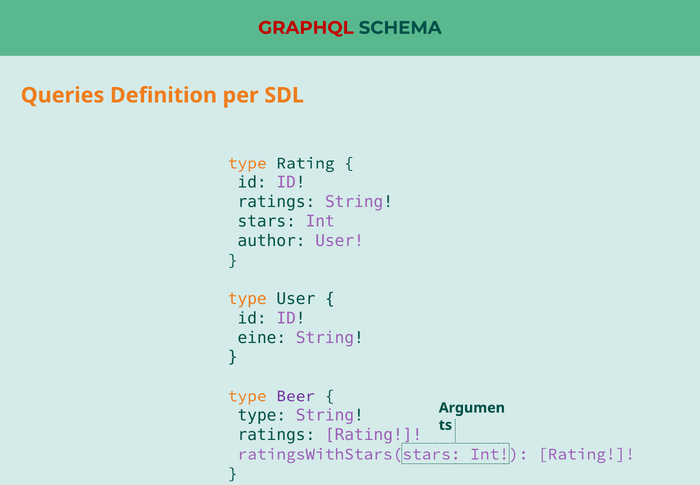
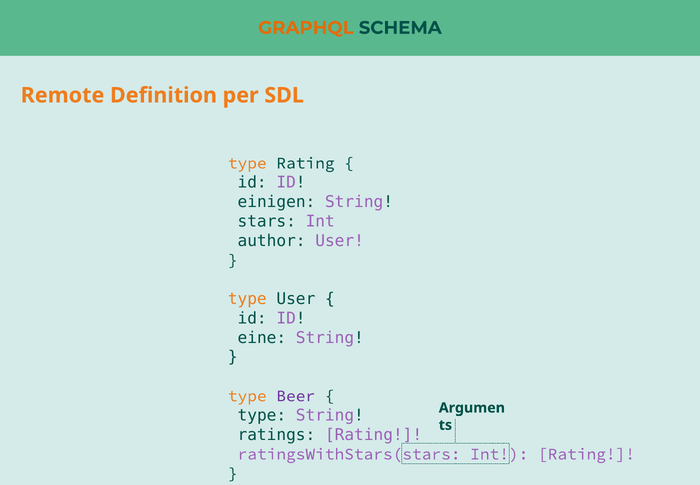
GRAPHQL colour: red -> orange (306, 28)
Queries: Queries -> Remote (63, 95)
ratings: ratings -> einigen (276, 202)
